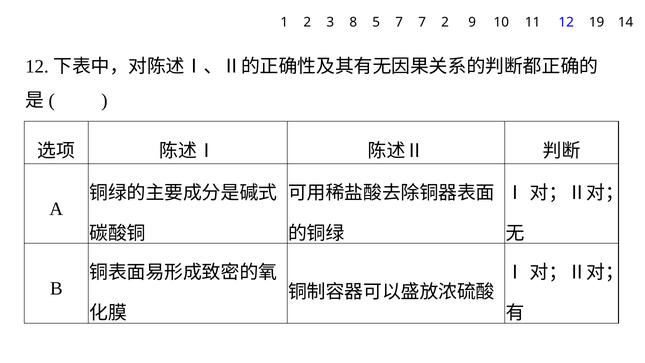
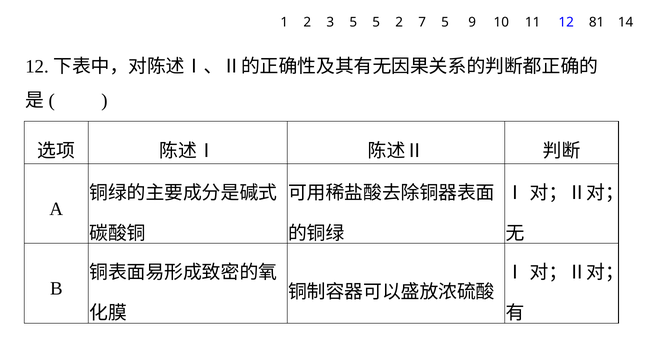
3 8: 8 -> 5 (353, 22)
5 7: 7 -> 2 (399, 22)
7 2: 2 -> 5 (445, 22)
19: 19 -> 81 (597, 22)
